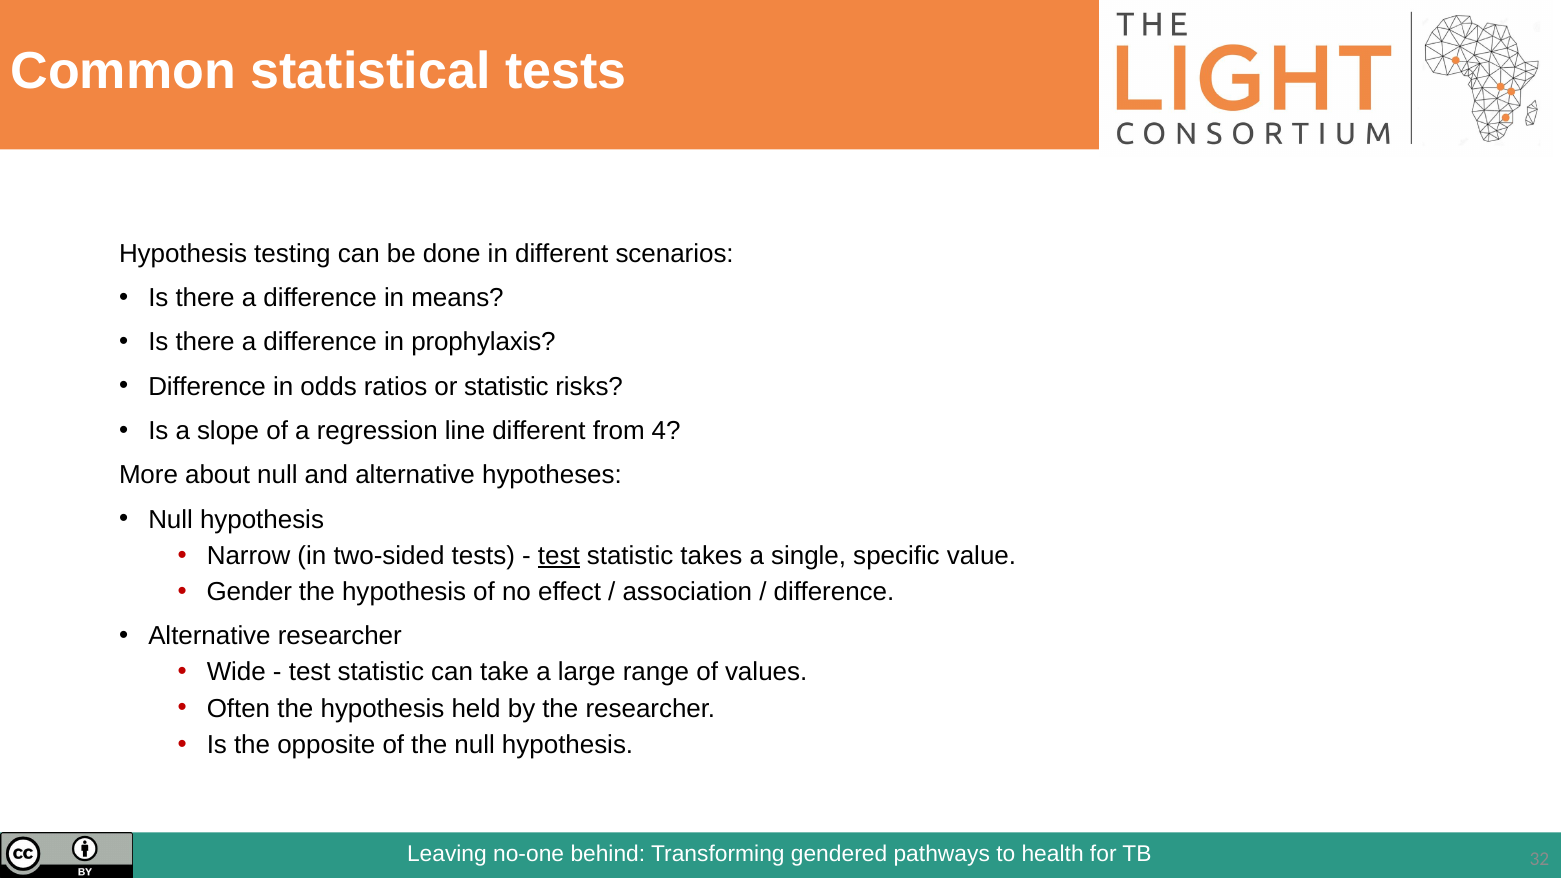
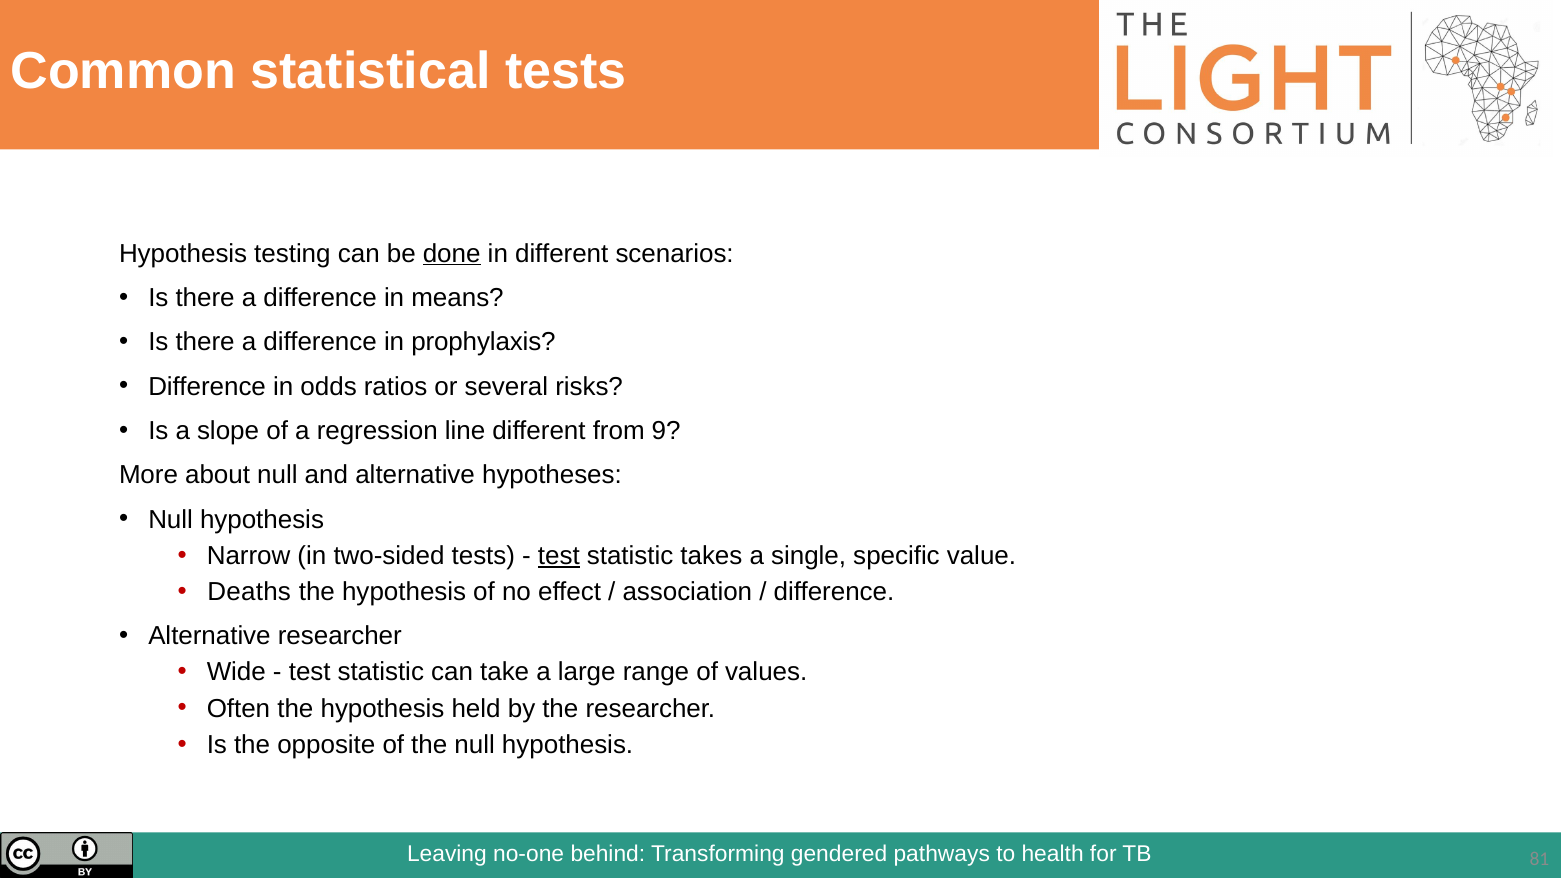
done underline: none -> present (452, 253)
or statistic: statistic -> several (506, 386)
4: 4 -> 9 (666, 431)
Gender: Gender -> Deaths (249, 592)
32: 32 -> 81 (1539, 859)
